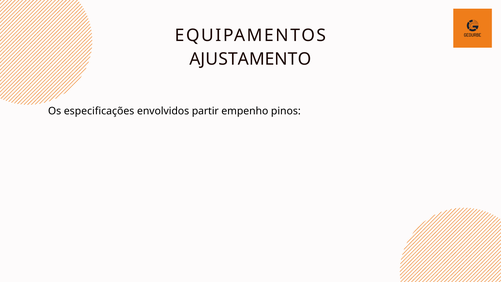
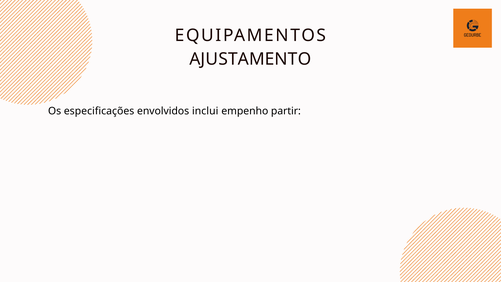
partir: partir -> inclui (205, 111)
pinos: pinos -> partir (286, 111)
